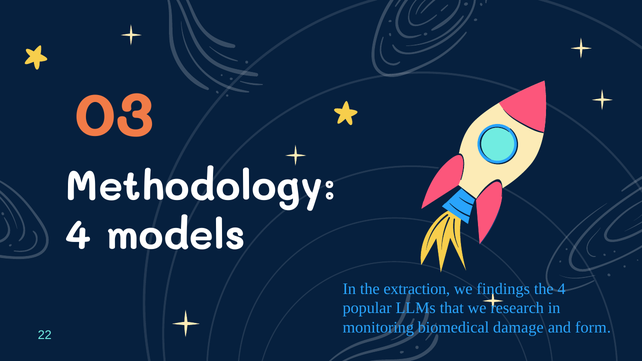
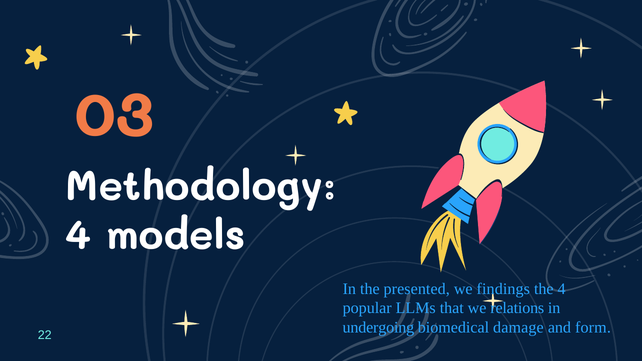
extraction: extraction -> presented (417, 289)
research: research -> relations (517, 308)
monitoring: monitoring -> undergoing (378, 327)
